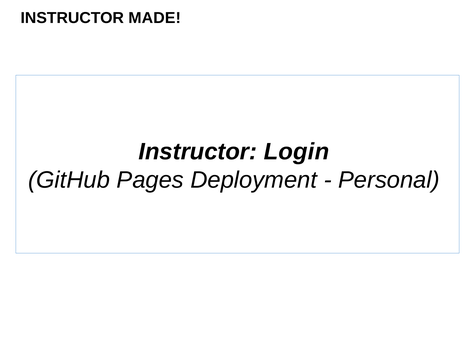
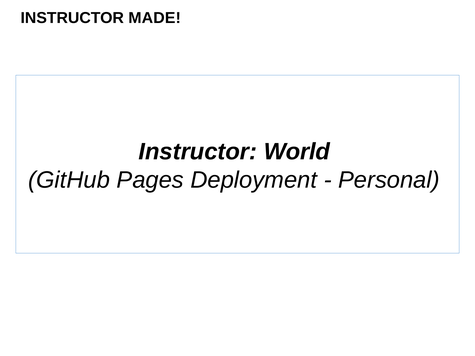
Login: Login -> World (297, 152)
